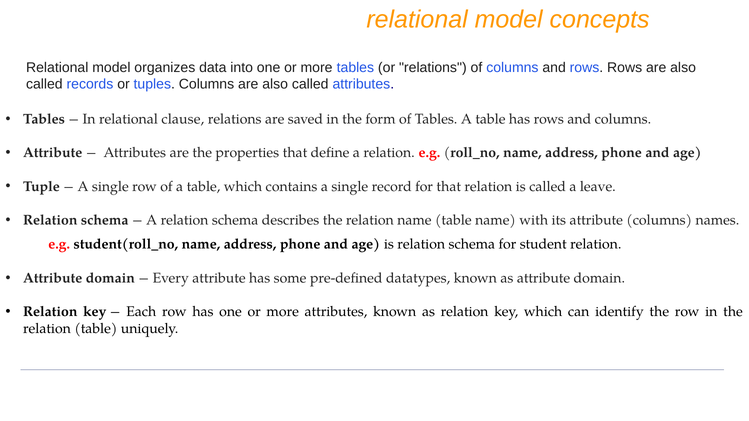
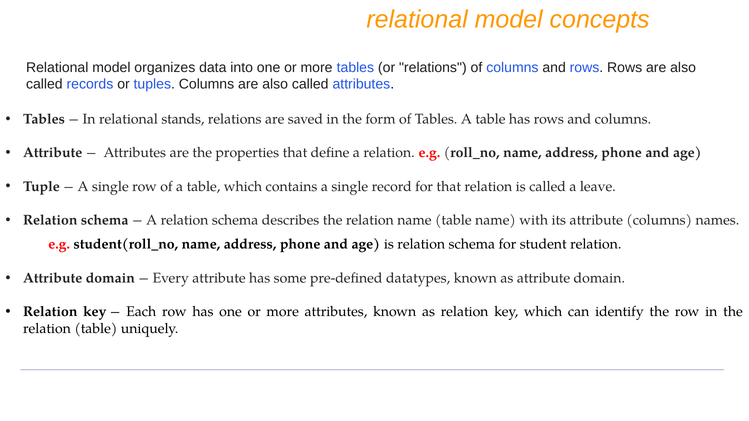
clause: clause -> stands (183, 119)
